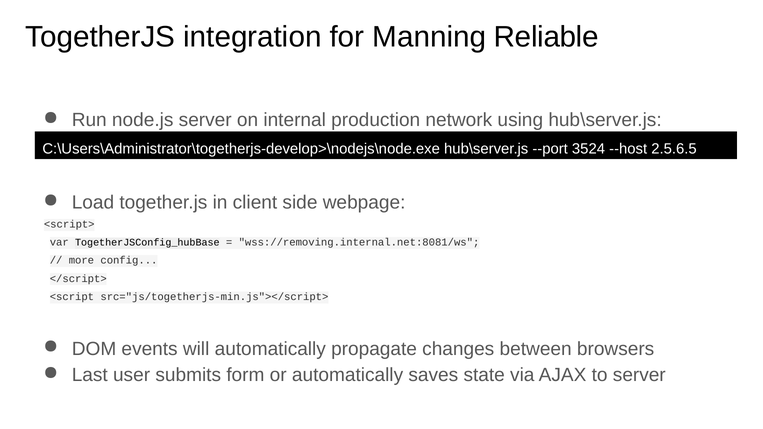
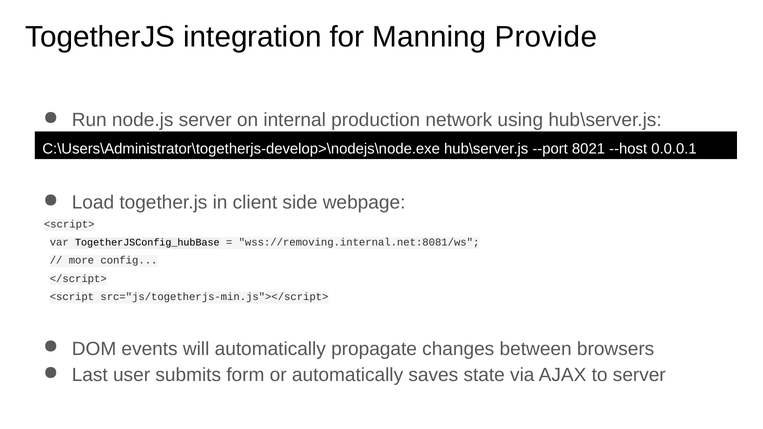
Reliable: Reliable -> Provide (546, 37)
3524: 3524 -> 8021 (588, 149)
2.5.6.5: 2.5.6.5 -> 0.0.0.1 (674, 149)
